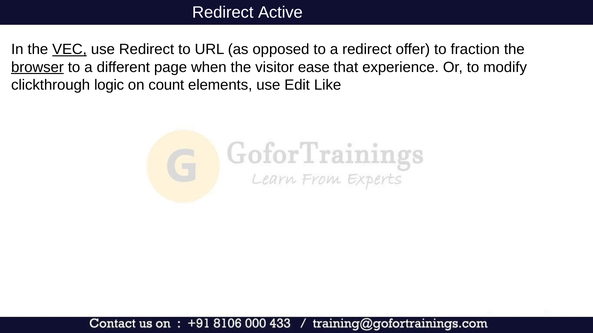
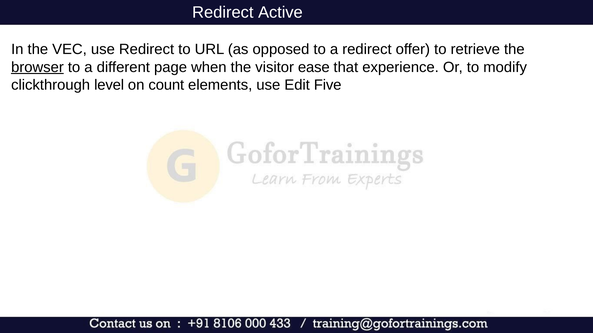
VEC underline: present -> none (70, 49)
fraction: fraction -> retrieve (475, 49)
logic: logic -> level (109, 85)
Like: Like -> Five (328, 85)
